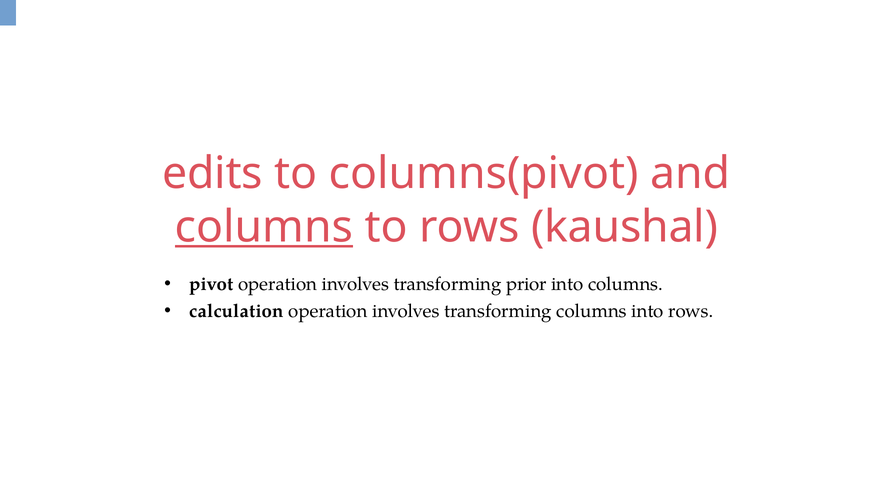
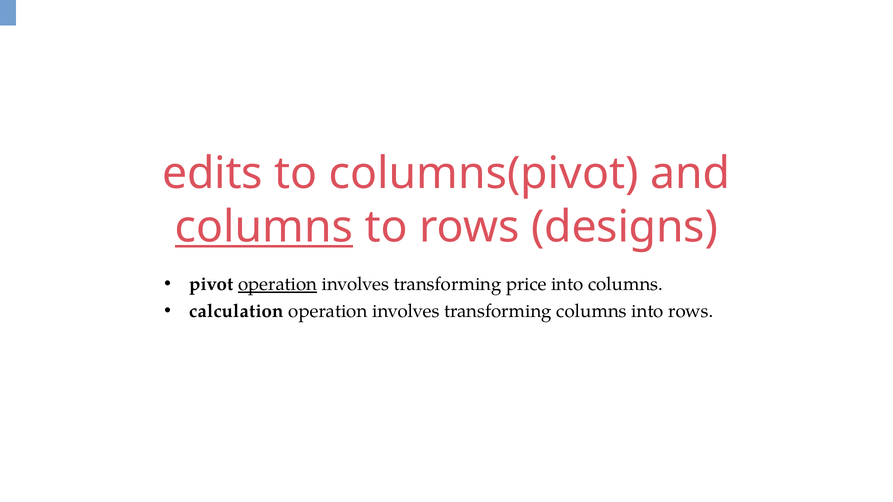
kaushal: kaushal -> designs (625, 227)
operation underline: none -> present (278, 284)
prior: prior -> price (526, 284)
